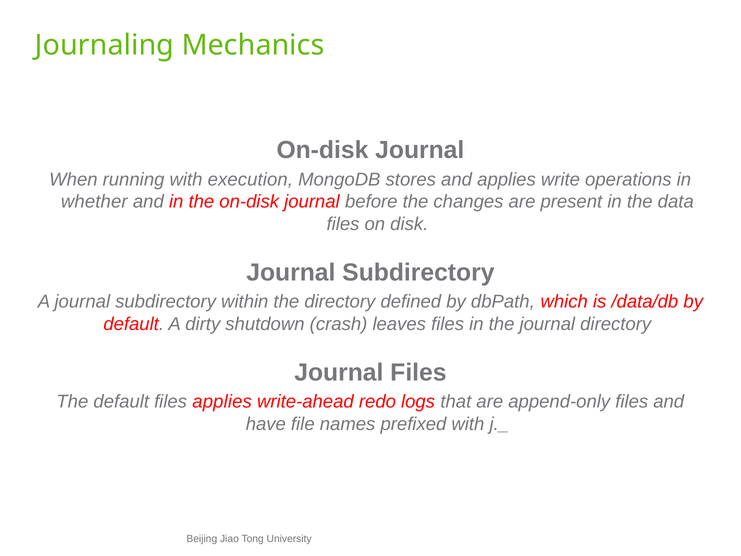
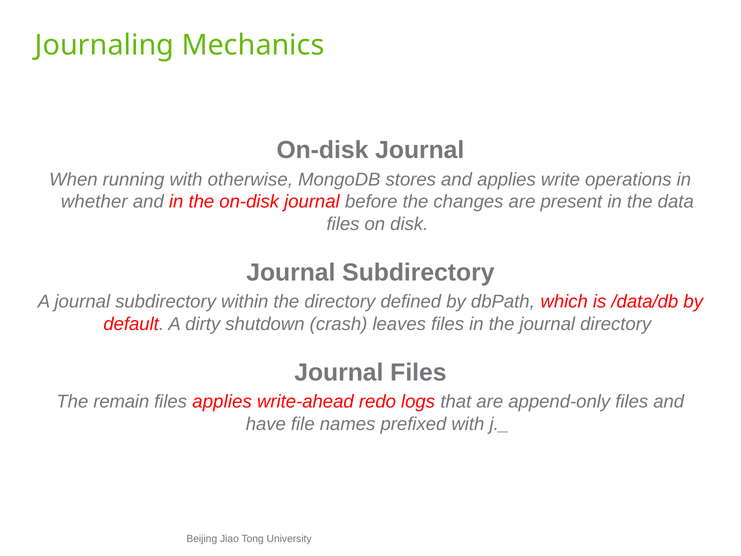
execution: execution -> otherwise (250, 179)
The default: default -> remain (121, 402)
